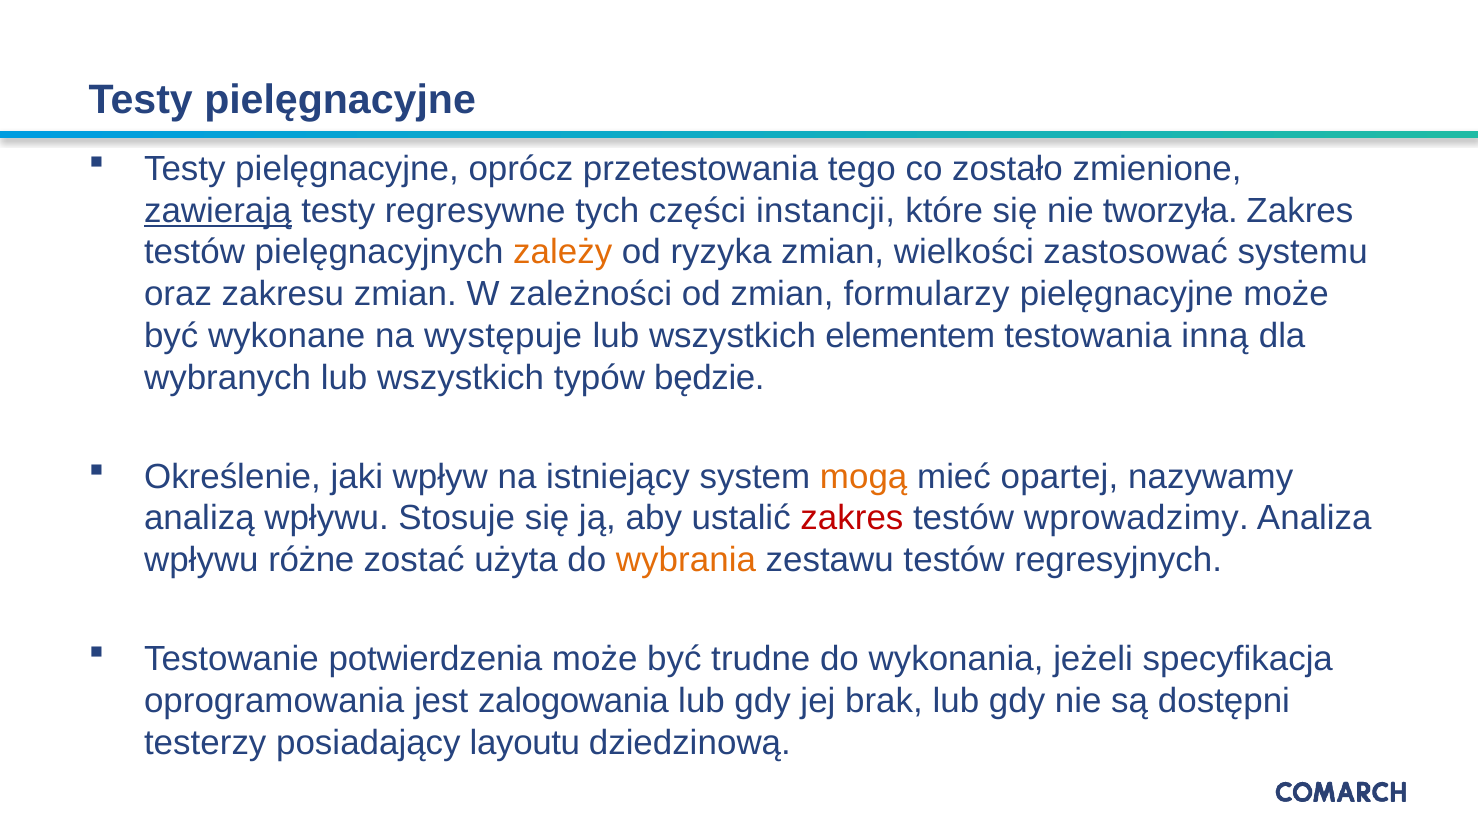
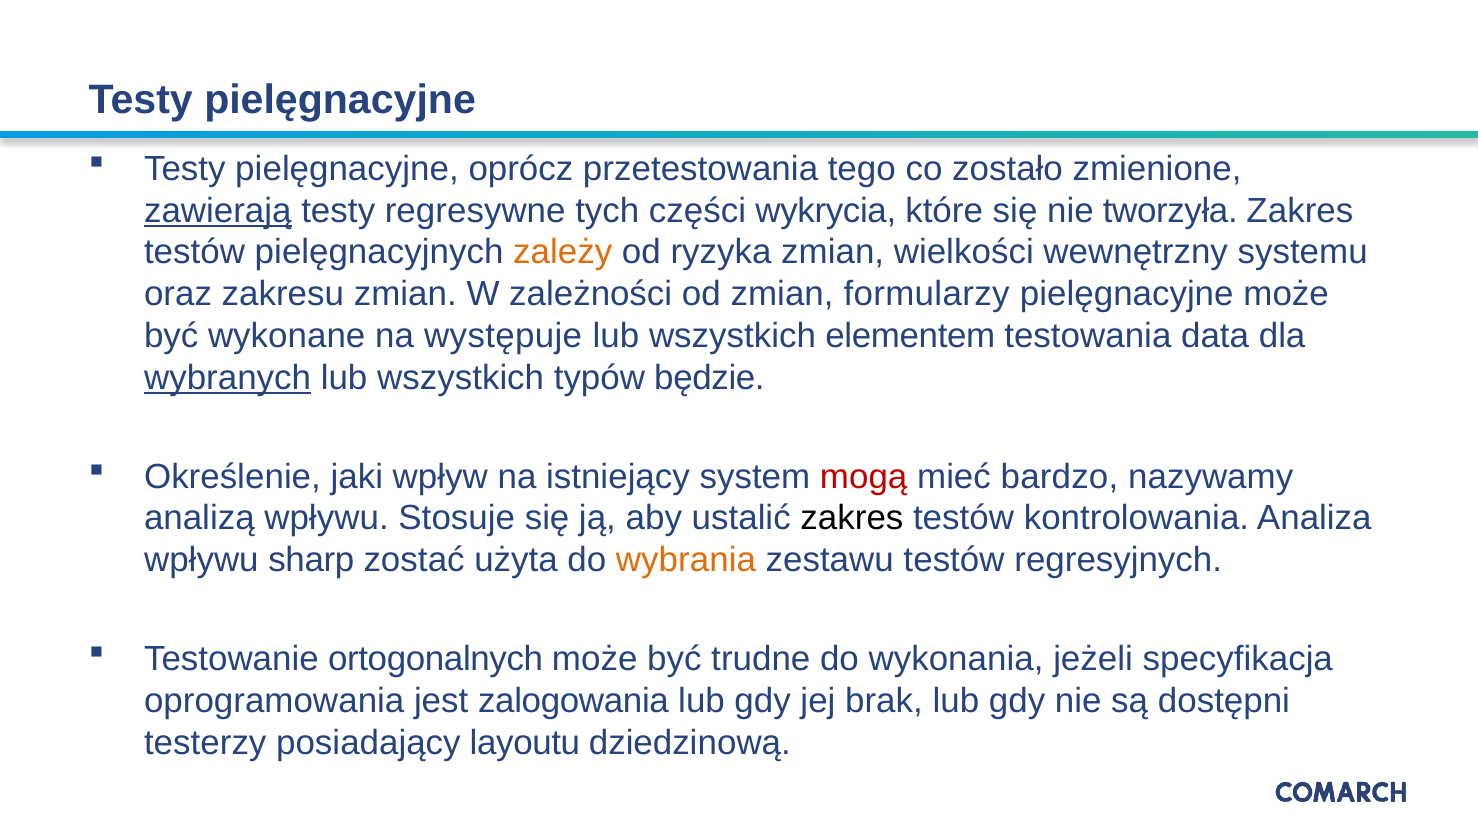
instancji: instancji -> wykrycia (826, 211)
zastosować: zastosować -> wewnętrzny (1136, 253)
inną: inną -> data (1215, 336)
wybranych underline: none -> present (228, 378)
mogą colour: orange -> red (864, 477)
opartej: opartej -> bardzo (1059, 477)
zakres colour: red -> black (852, 519)
wprowadzimy: wprowadzimy -> kontrolowania (1136, 519)
różne: różne -> sharp (311, 561)
potwierdzenia: potwierdzenia -> ortogonalnych (436, 659)
